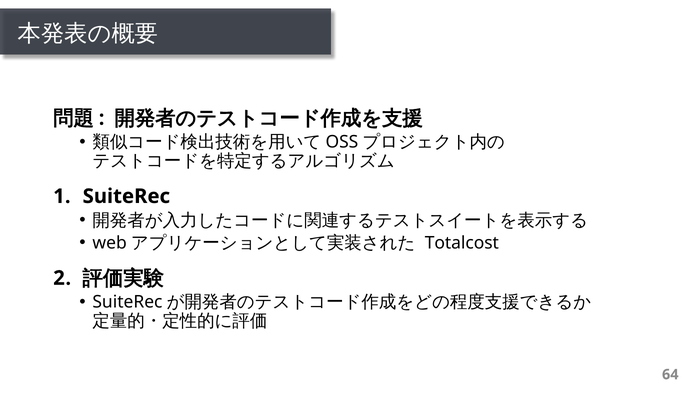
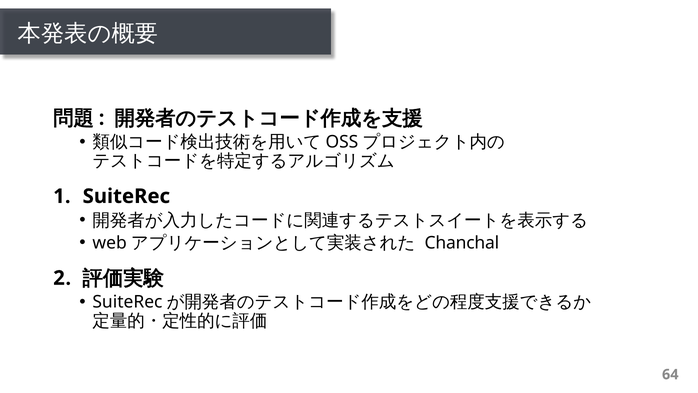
Totalcost: Totalcost -> Chanchal (462, 243)
